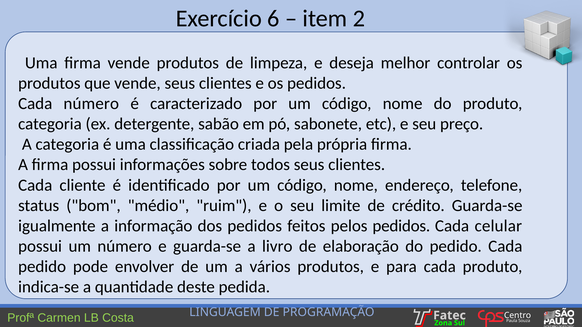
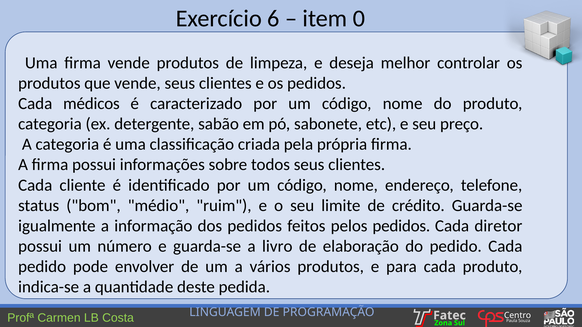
2: 2 -> 0 (359, 18)
Cada número: número -> médicos (91, 104)
celular: celular -> diretor (498, 226)
